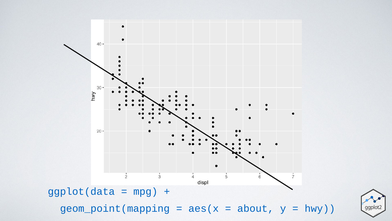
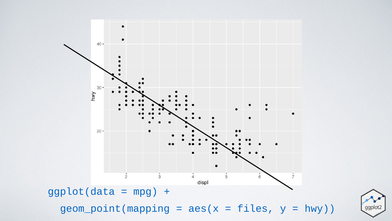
about: about -> files (256, 208)
